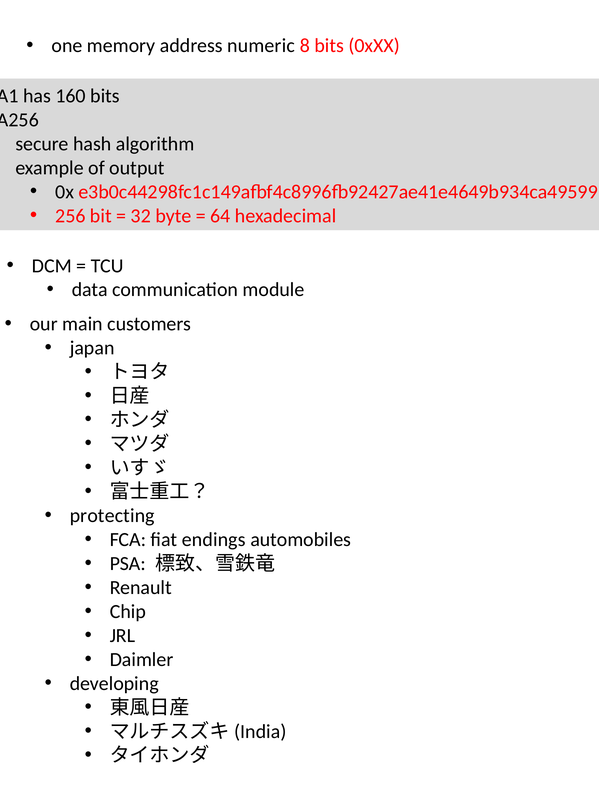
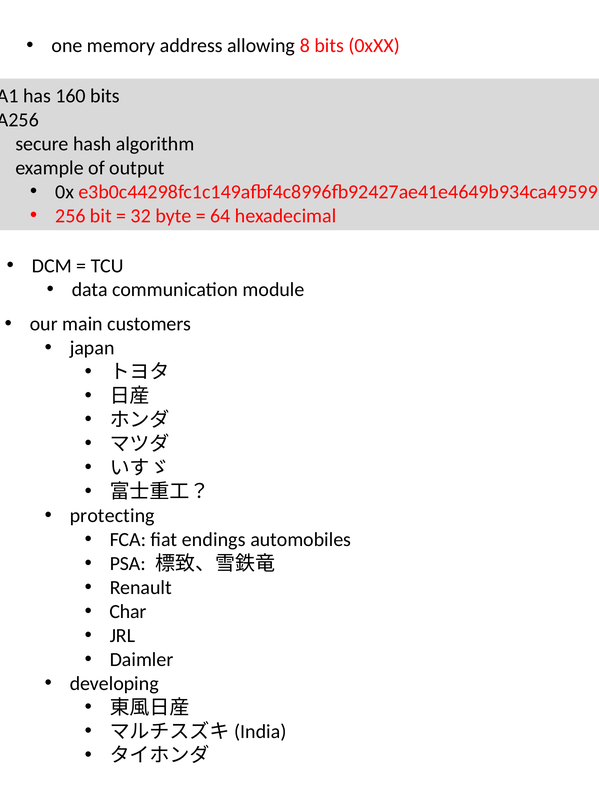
numeric: numeric -> allowing (261, 46)
Chip: Chip -> Char (128, 611)
